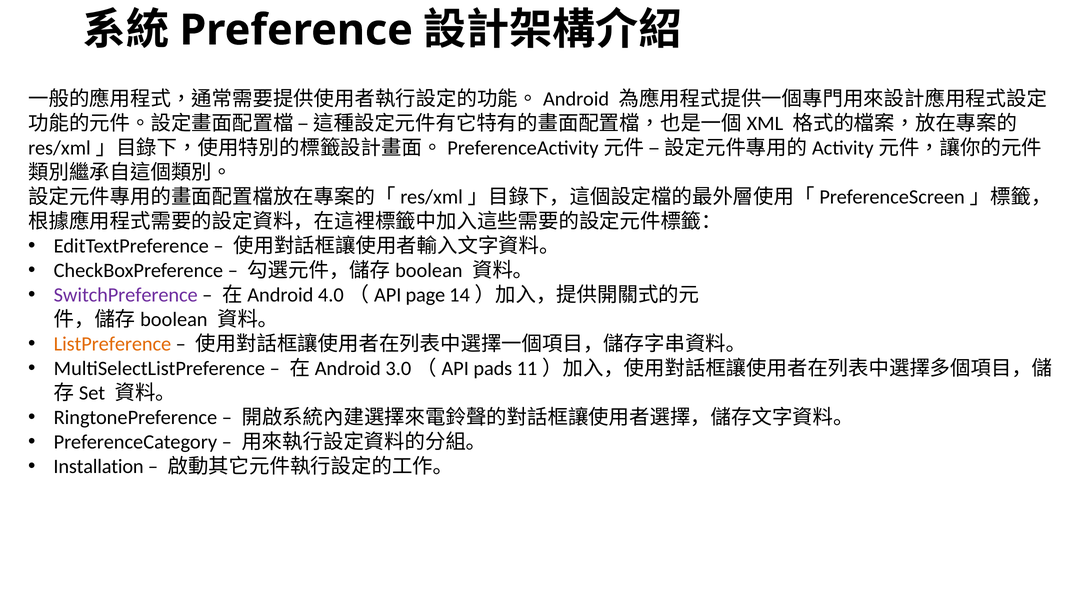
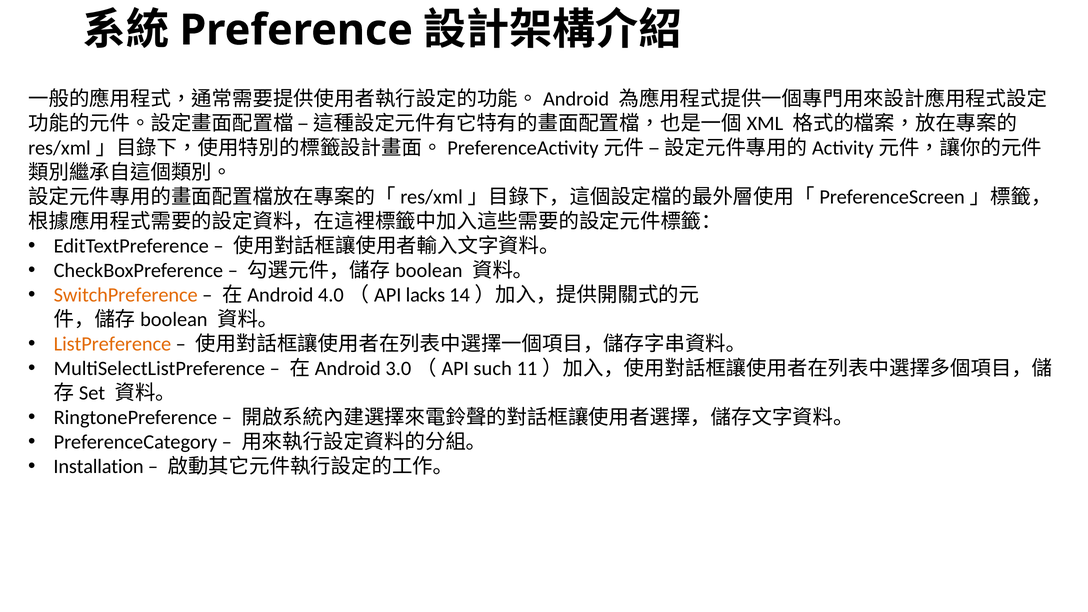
SwitchPreference colour: purple -> orange (126, 295)
page: page -> lacks (425, 295)
pads: pads -> such (493, 369)
